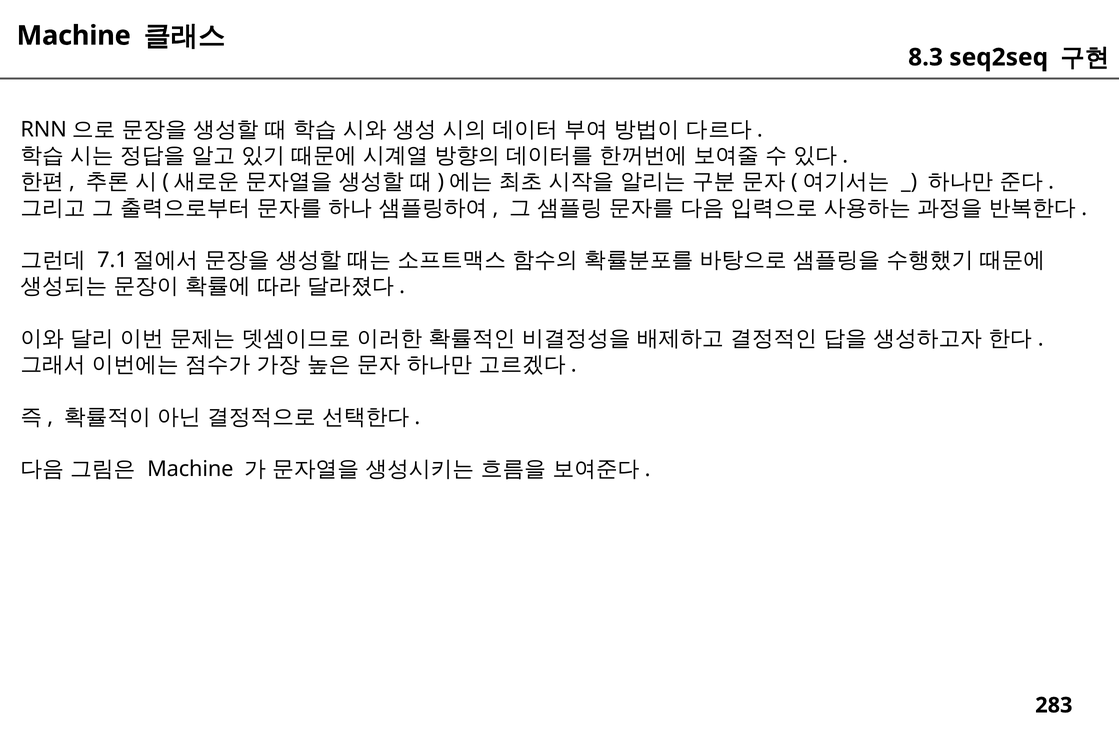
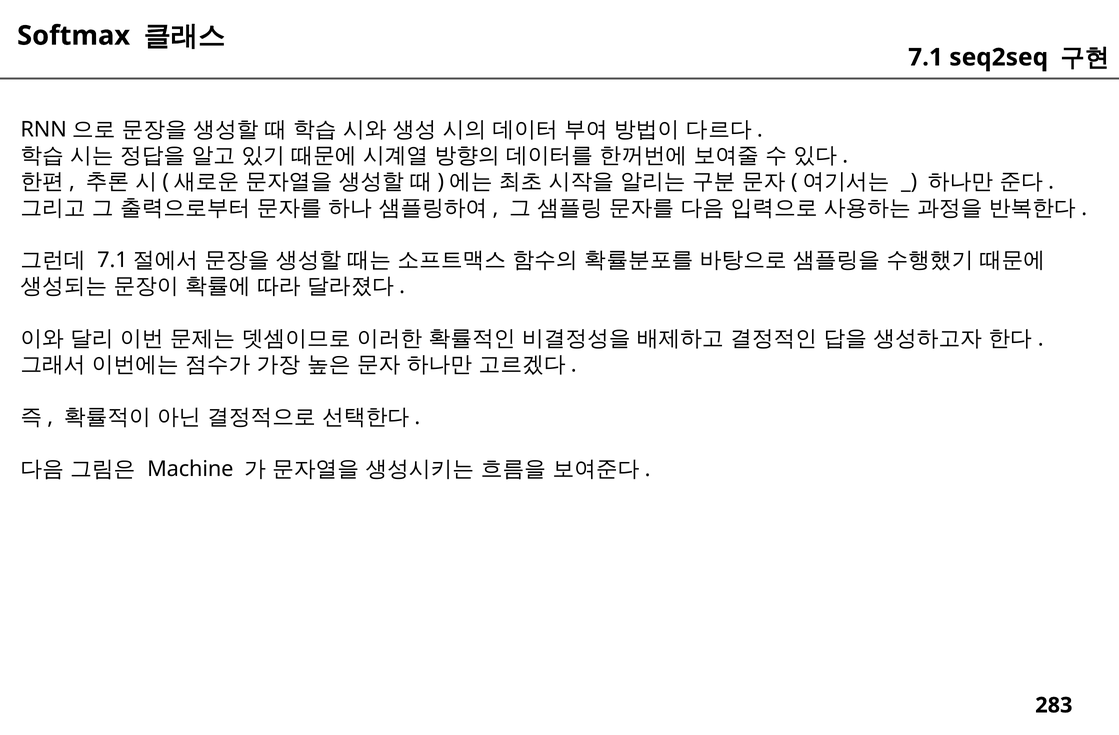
Machine: Machine -> Softmax (74, 36)
8.3: 8.3 -> 7.1 (926, 57)
